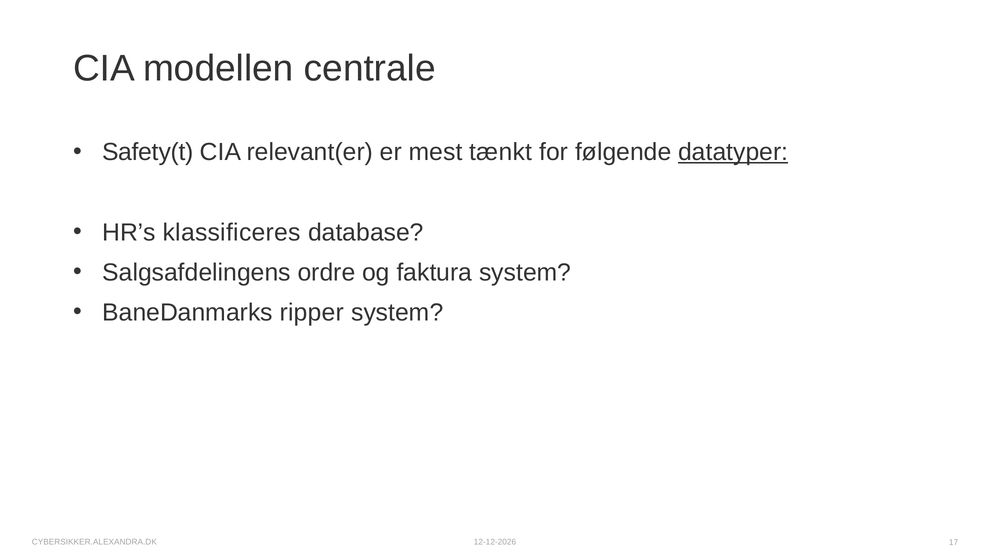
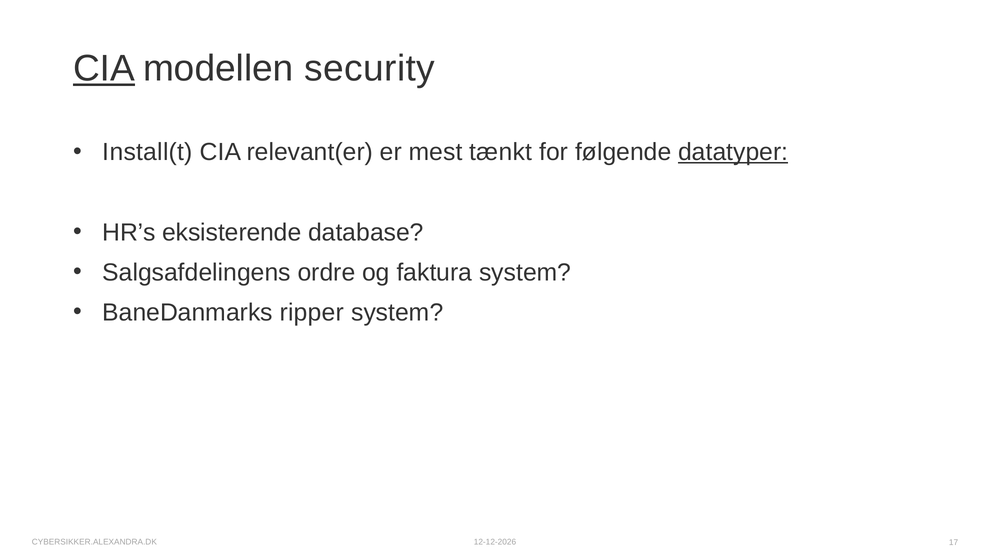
CIA underline: none -> present (104, 69)
centrale: centrale -> security (370, 69)
Safety(t: Safety(t -> Install(t (148, 152)
klassificeres: klassificeres -> eksisterende (232, 232)
